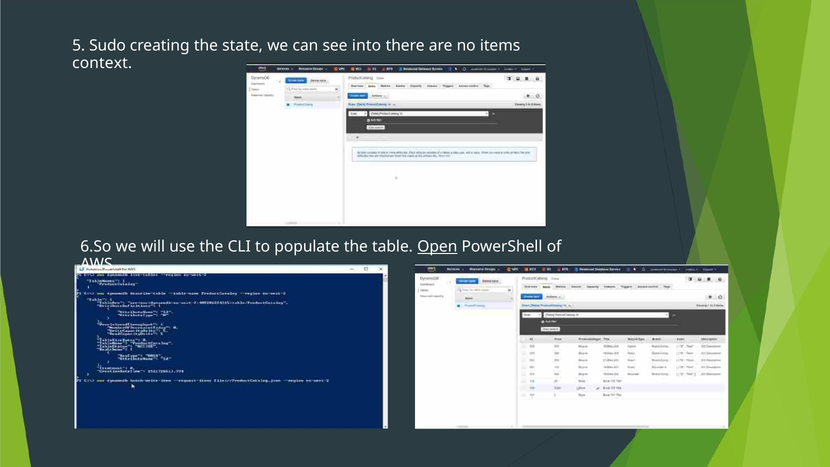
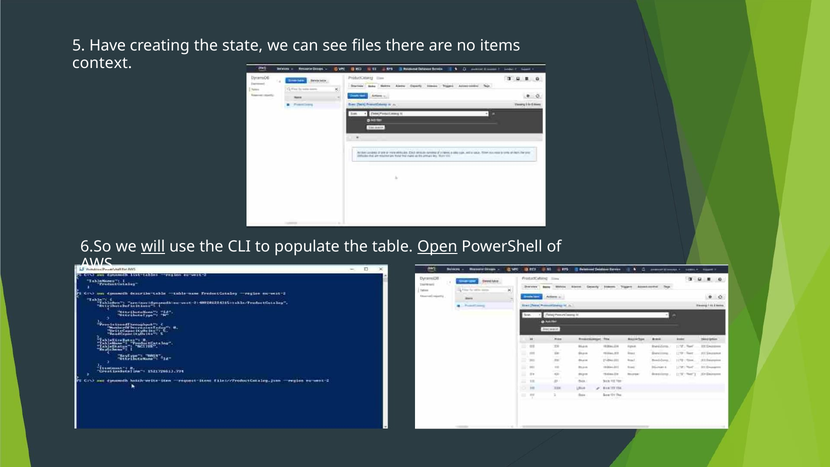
Sudo: Sudo -> Have (108, 45)
into: into -> files (367, 45)
will underline: none -> present (153, 247)
